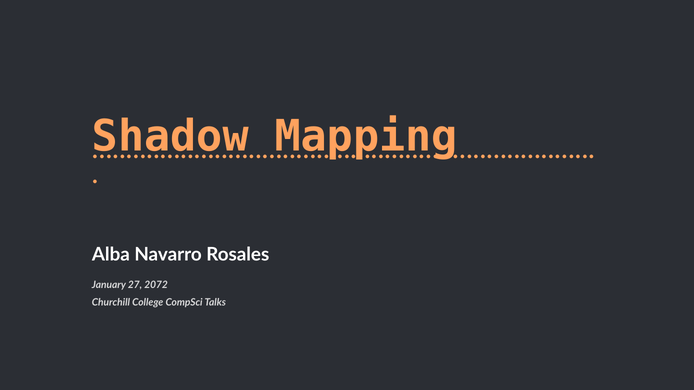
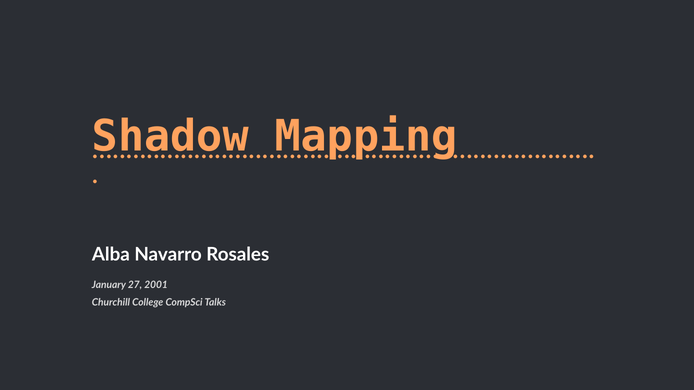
2072: 2072 -> 2001 (156, 285)
